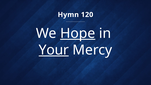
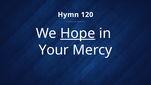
Your underline: present -> none (54, 50)
